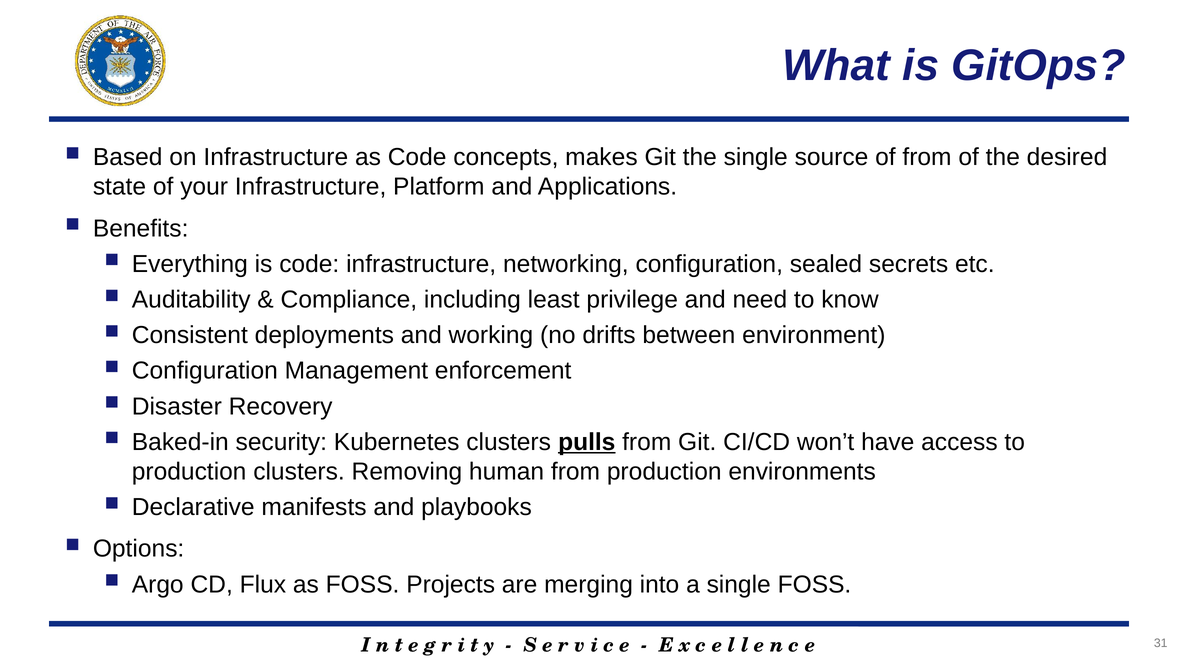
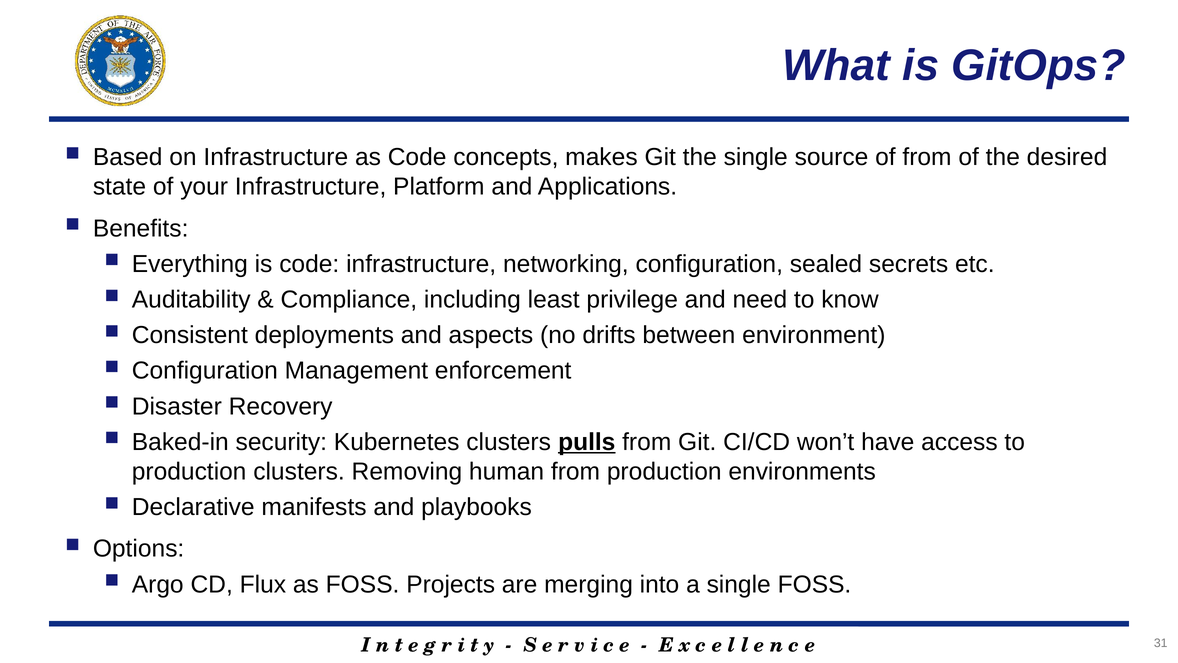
working: working -> aspects (491, 335)
